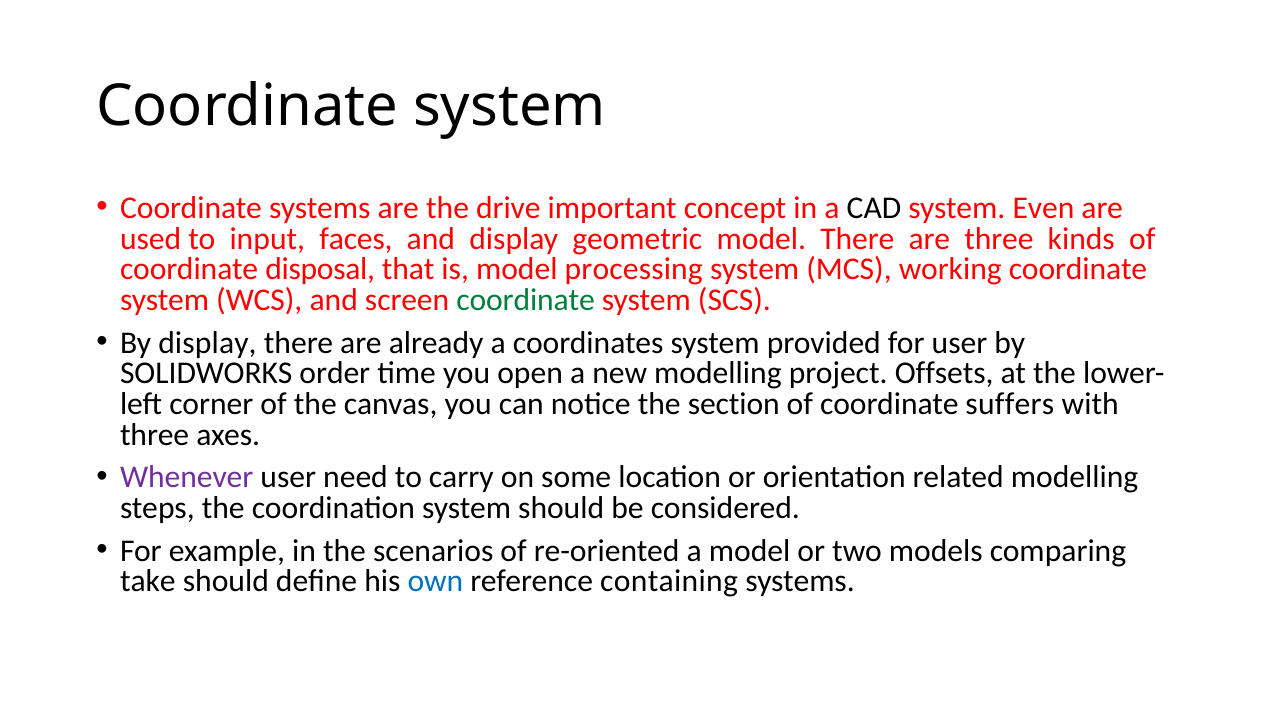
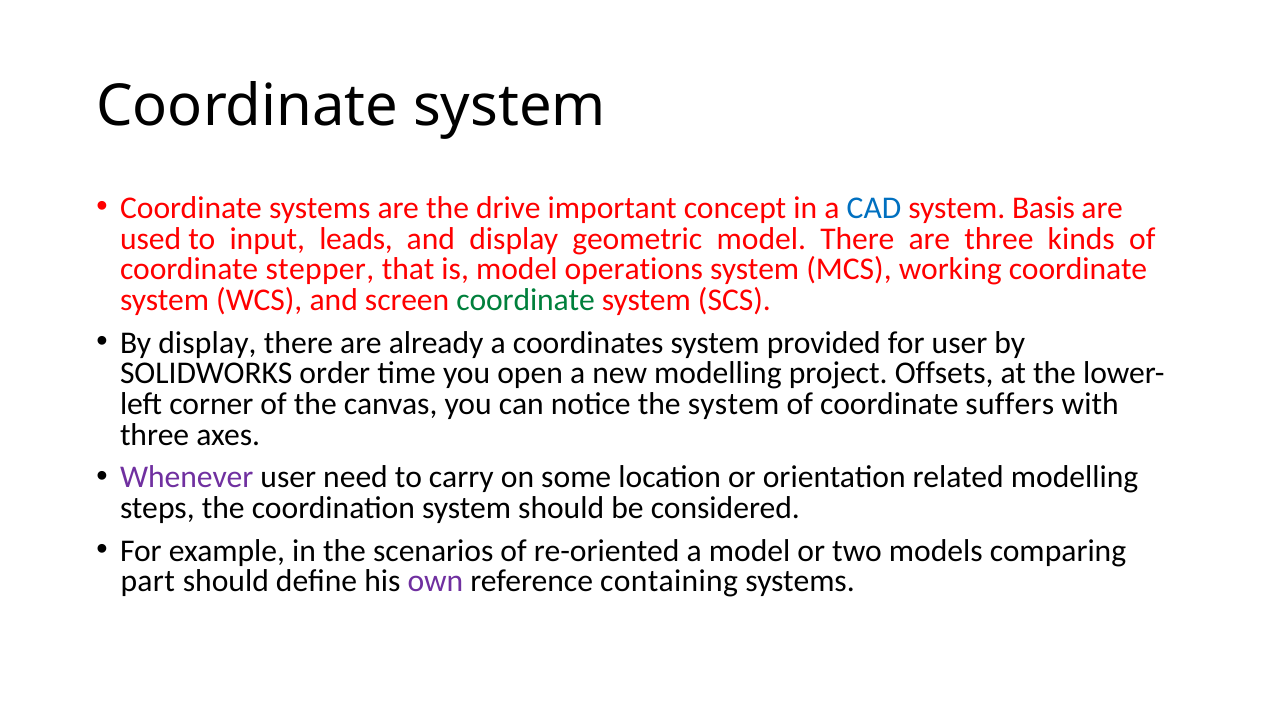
CAD colour: black -> blue (874, 208)
Even: Even -> Basis (1044, 208)
faces: faces -> leads (356, 239)
disposal: disposal -> stepper (320, 270)
processing: processing -> operations (634, 270)
the section: section -> system (734, 404)
take: take -> part (148, 582)
own colour: blue -> purple (435, 582)
